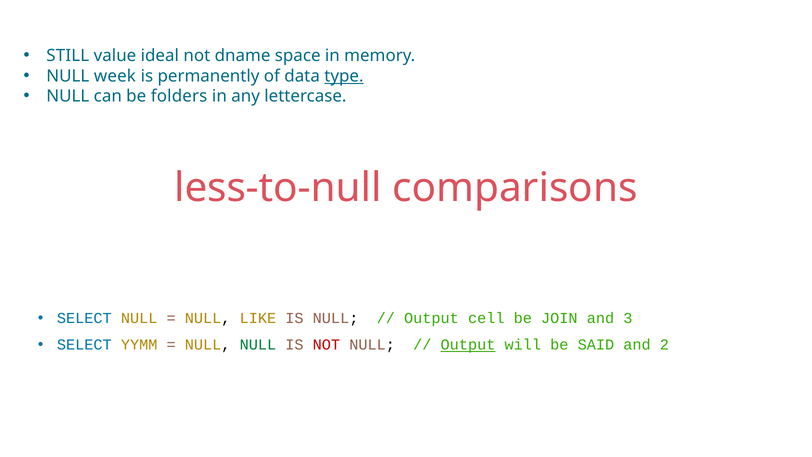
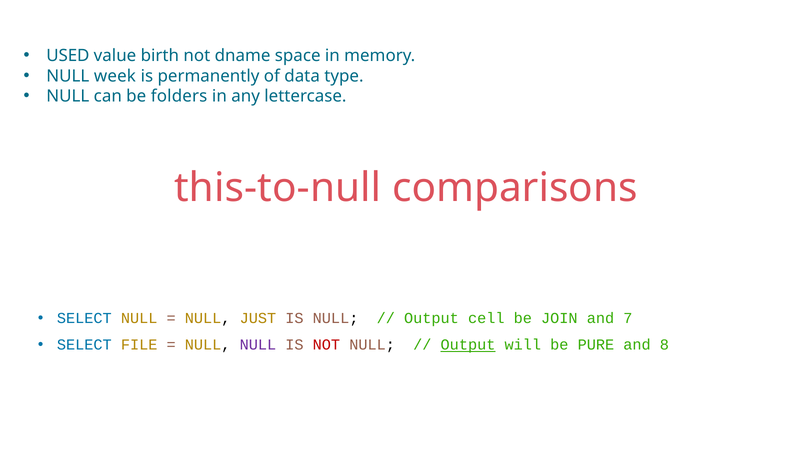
STILL: STILL -> USED (68, 56)
ideal: ideal -> birth (160, 56)
type underline: present -> none (344, 76)
less-to-null: less-to-null -> this-to-null (278, 188)
LIKE: LIKE -> JUST (258, 318)
3: 3 -> 7 (628, 318)
YYMM: YYMM -> FILE (139, 345)
NULL colour: green -> purple (258, 345)
SAID: SAID -> PURE (596, 345)
2: 2 -> 8 (664, 345)
